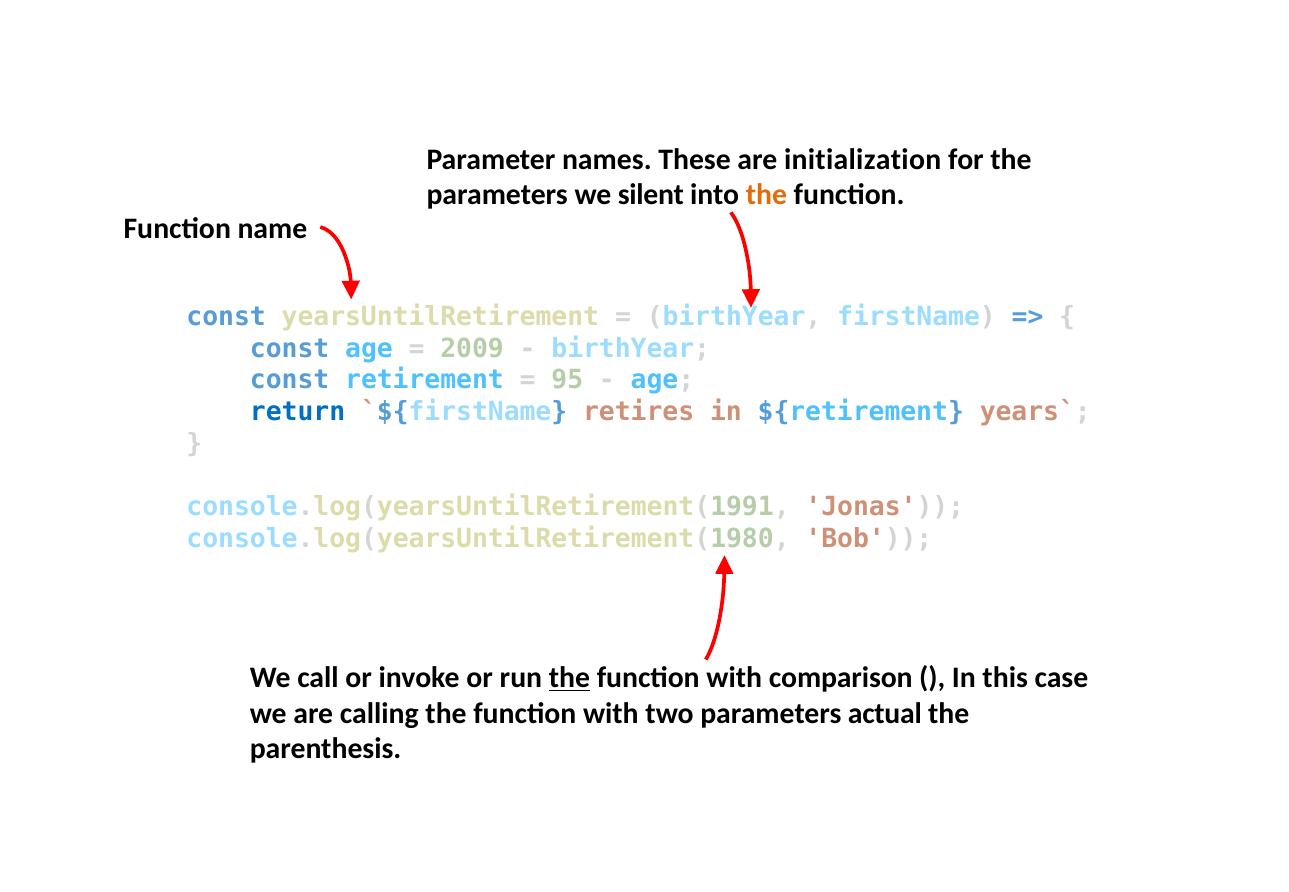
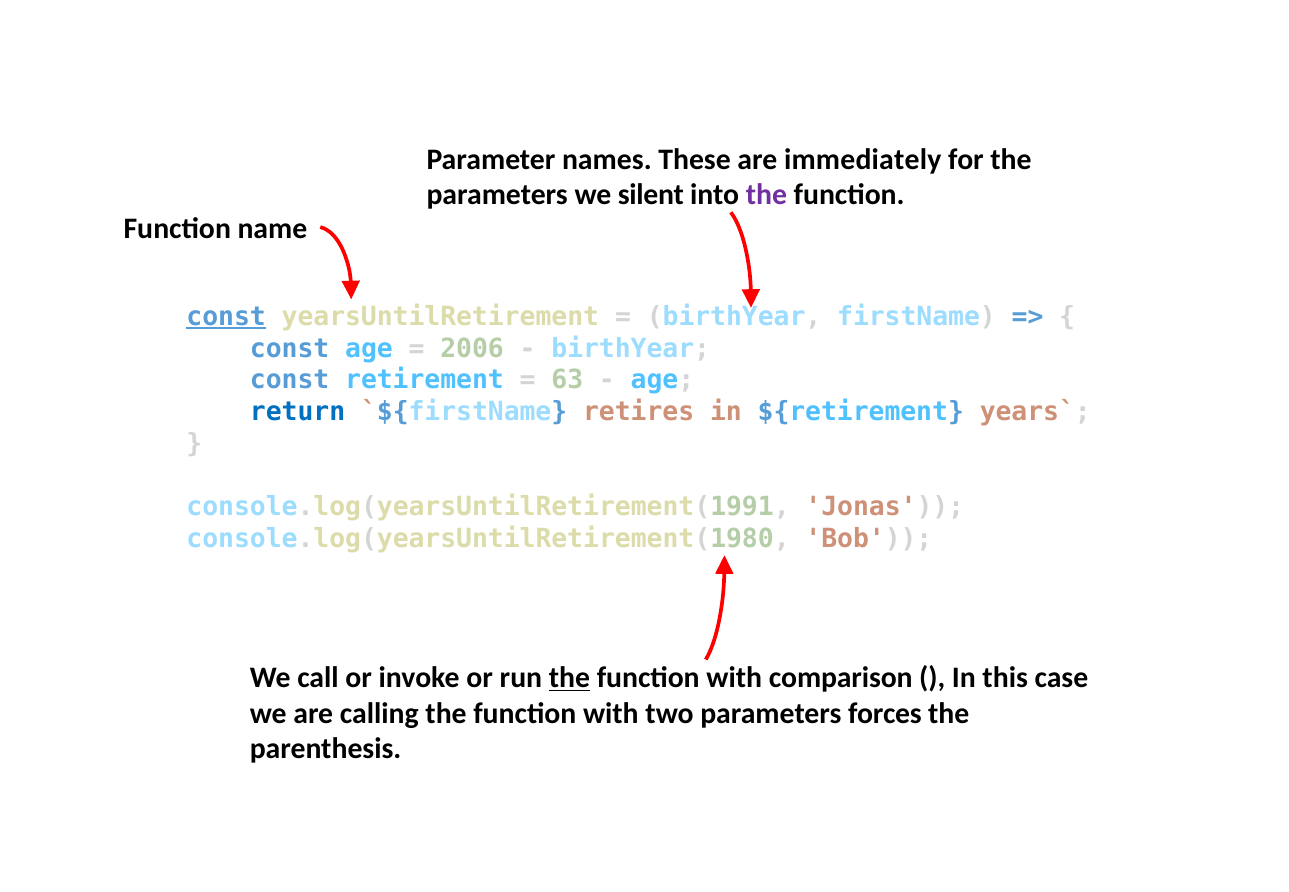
initialization: initialization -> immediately (863, 160)
the colour: orange -> purple (766, 195)
const underline: none -> present (226, 317)
2009: 2009 -> 2006 (472, 349)
95: 95 -> 63 (567, 380)
actual: actual -> forces (885, 714)
